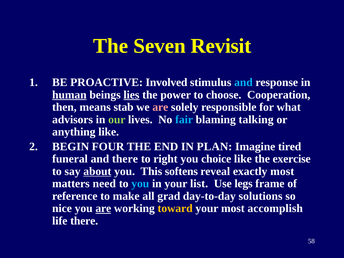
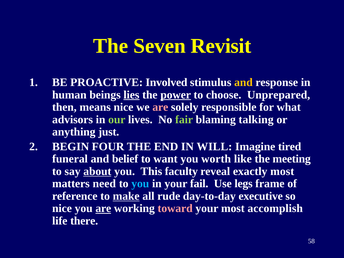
and colour: light blue -> yellow (243, 82)
human underline: present -> none (69, 95)
power underline: none -> present (176, 95)
Cooperation: Cooperation -> Unprepared (279, 95)
means stab: stab -> nice (123, 107)
fair colour: light blue -> light green (184, 120)
anything like: like -> just (109, 132)
PLAN: PLAN -> WILL (214, 147)
and there: there -> belief (125, 159)
right: right -> want (166, 159)
choice: choice -> worth (216, 159)
exercise: exercise -> meeting (292, 159)
softens: softens -> faculty (181, 171)
list: list -> fail (199, 184)
make underline: none -> present (126, 196)
grad: grad -> rude (169, 196)
solutions: solutions -> executive (261, 196)
toward colour: yellow -> pink (175, 208)
